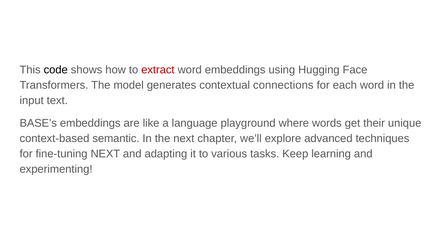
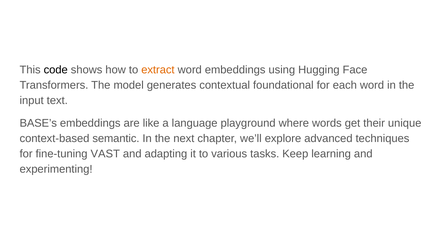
extract colour: red -> orange (158, 70)
connections: connections -> foundational (283, 85)
fine-tuning NEXT: NEXT -> VAST (105, 154)
